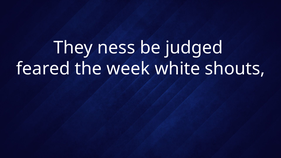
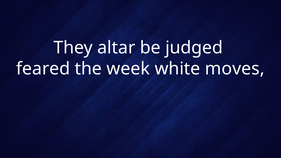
ness: ness -> altar (116, 48)
shouts: shouts -> moves (235, 69)
